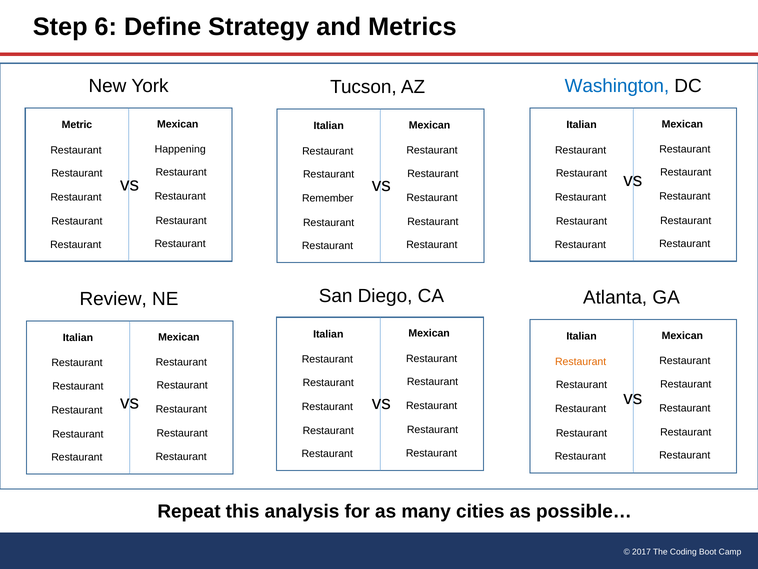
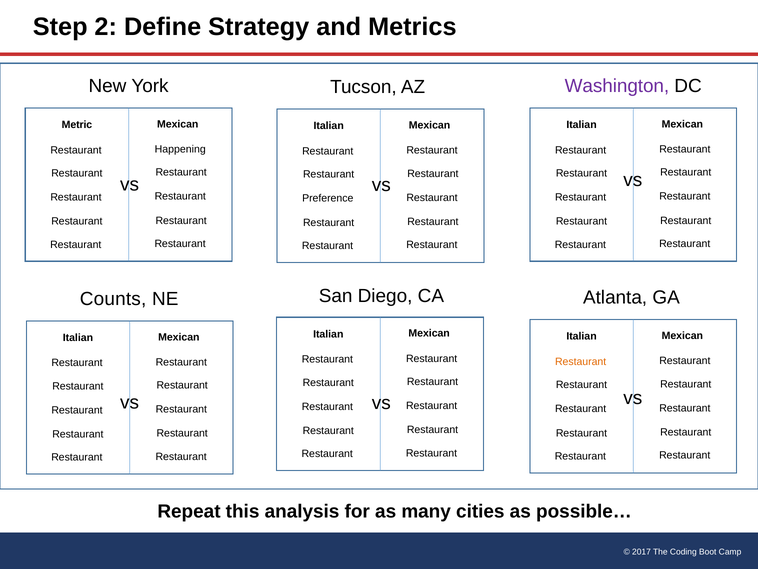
6: 6 -> 2 (106, 27)
Washington colour: blue -> purple (617, 86)
Remember: Remember -> Preference (328, 198)
Review: Review -> Counts (113, 299)
